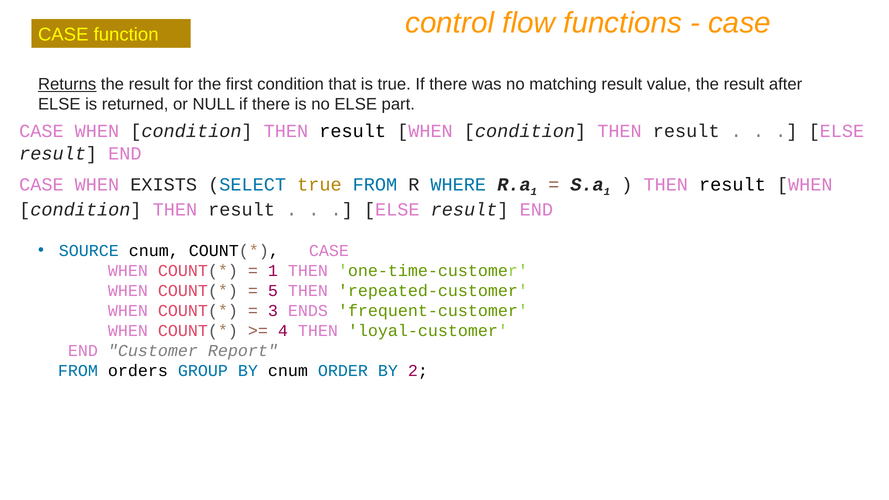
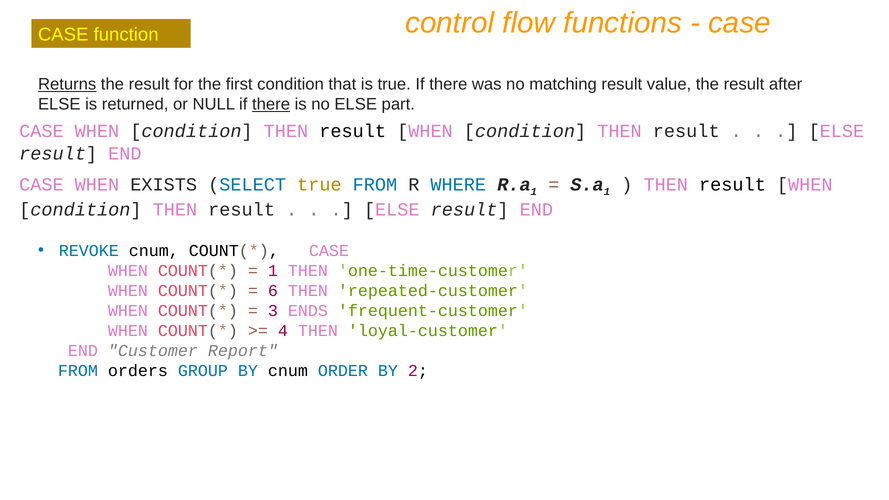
there underline: none -> present (271, 104)
SOURCE: SOURCE -> REVOKE (89, 251)
5: 5 -> 6 (273, 291)
